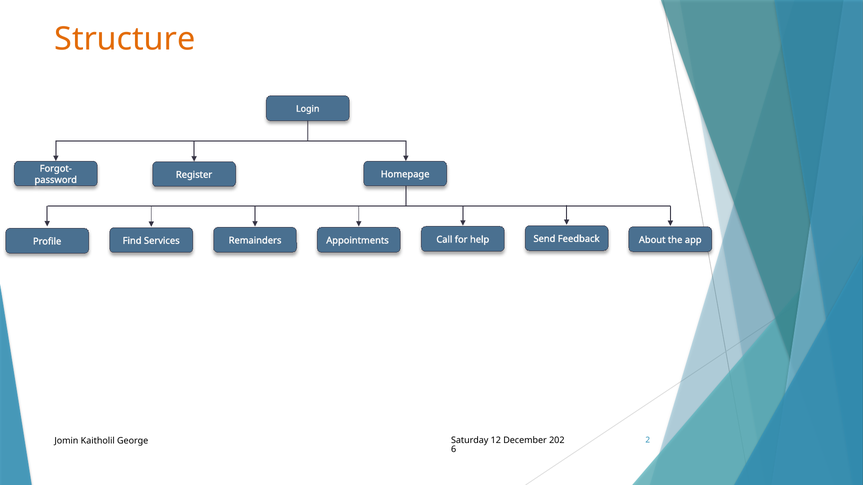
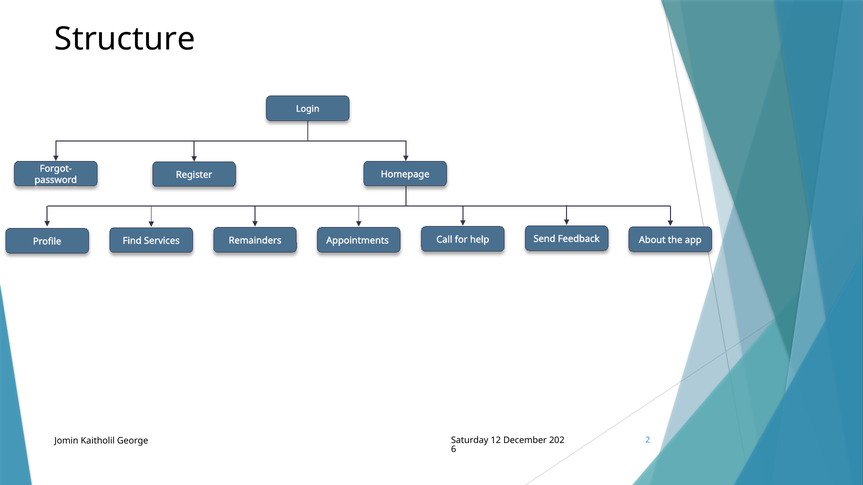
Structure colour: orange -> black (125, 39)
